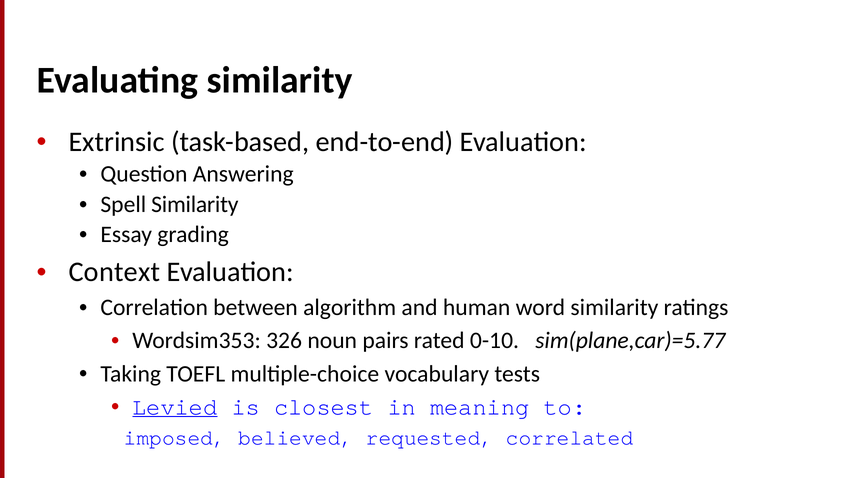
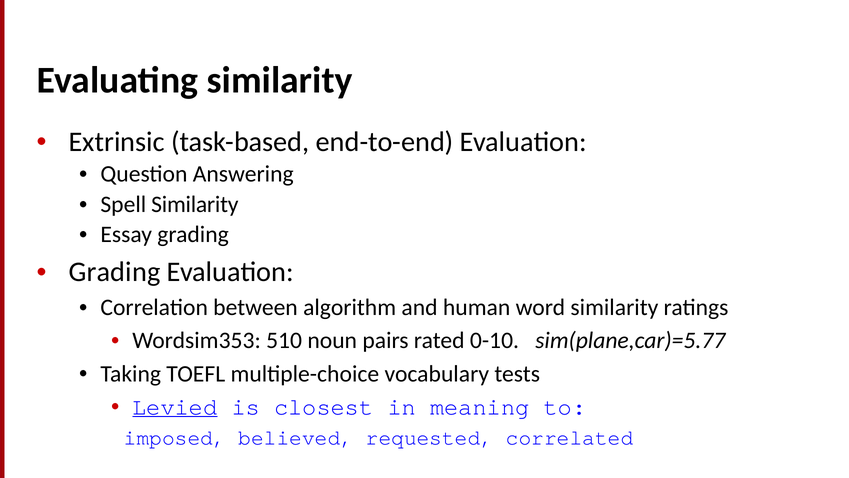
Context: Context -> Grading (114, 272)
326: 326 -> 510 (284, 340)
